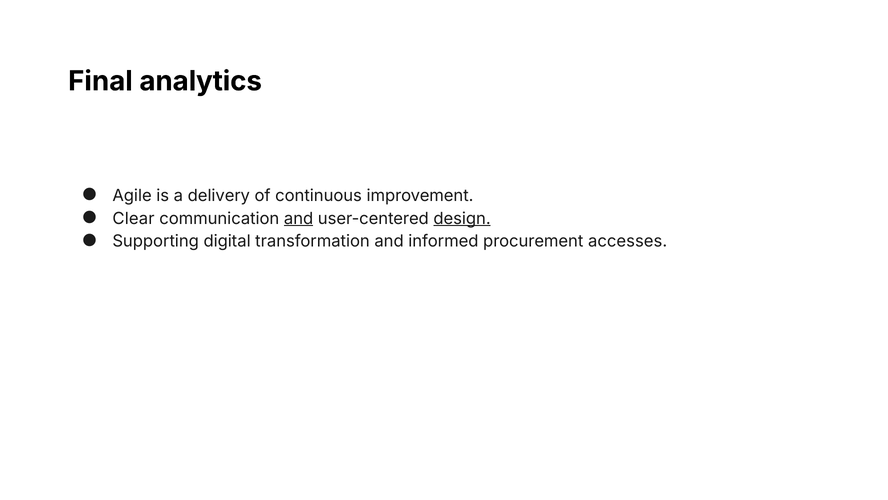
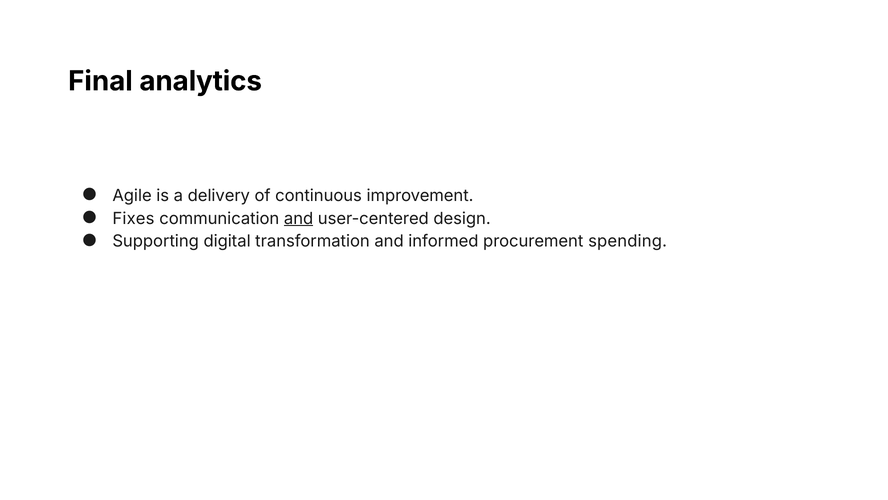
Clear: Clear -> Fixes (133, 218)
design underline: present -> none (462, 218)
accesses: accesses -> spending (628, 241)
